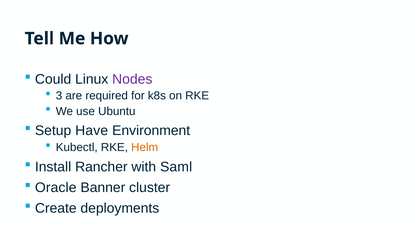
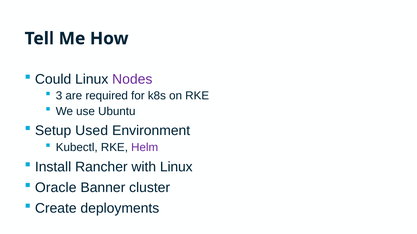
Have: Have -> Used (92, 131)
Helm colour: orange -> purple (145, 148)
with Saml: Saml -> Linux (176, 167)
